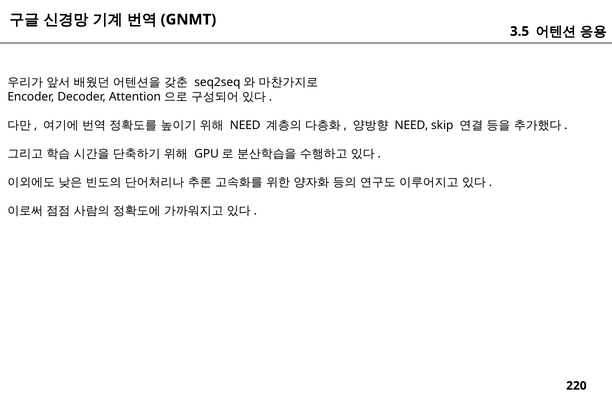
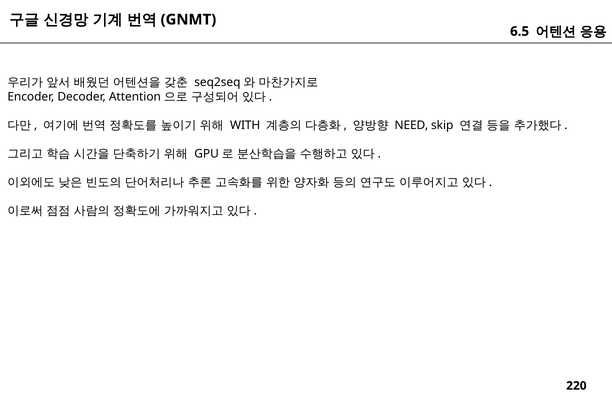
3.5: 3.5 -> 6.5 (520, 31)
NEED: NEED -> WITH (245, 125)
